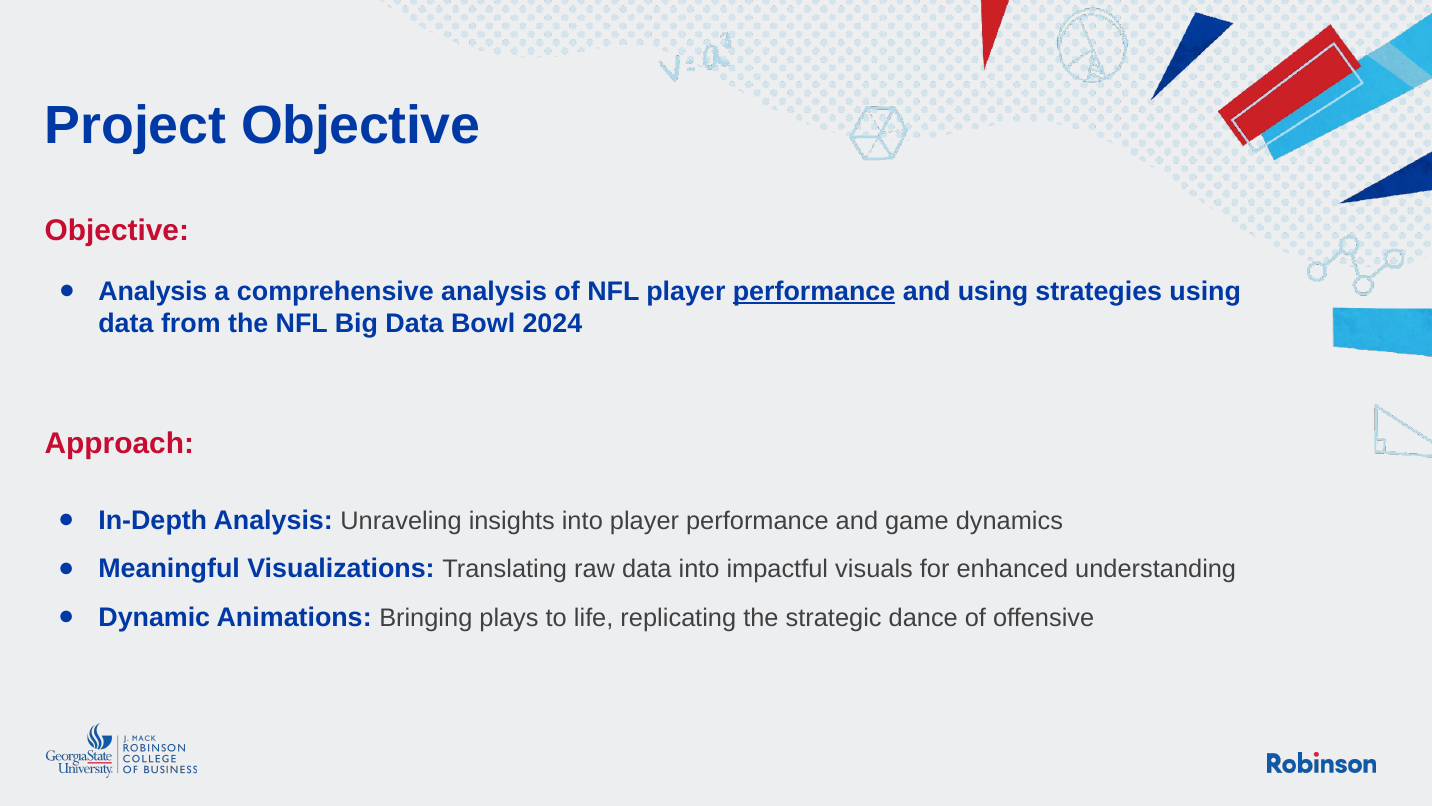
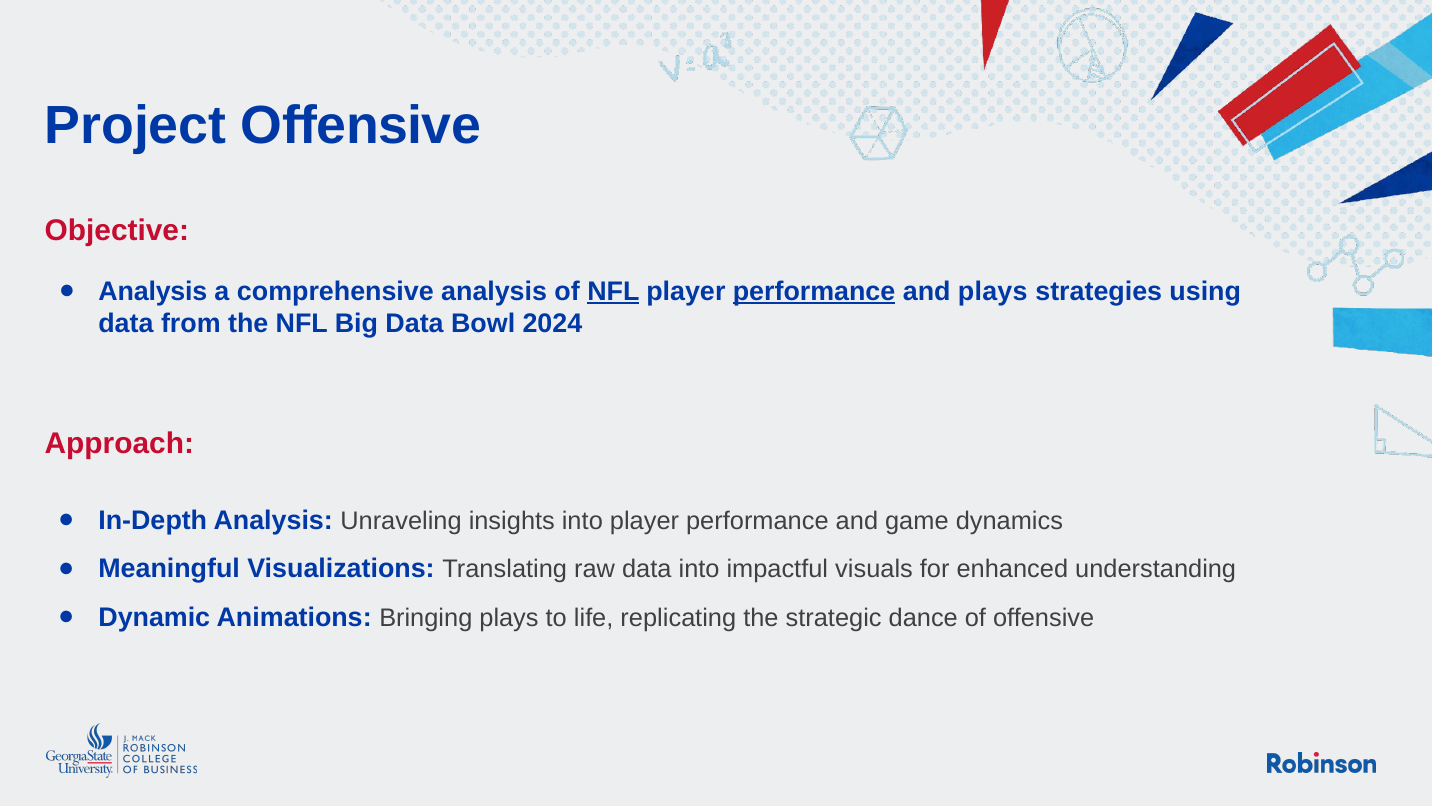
Project Objective: Objective -> Offensive (361, 125)
NFL underline: none -> present (613, 291)
and using: using -> plays (993, 291)
